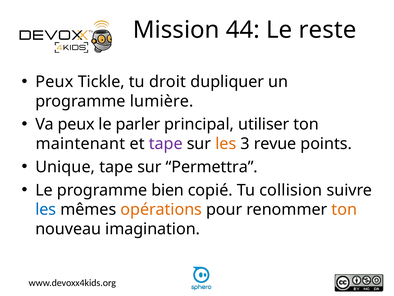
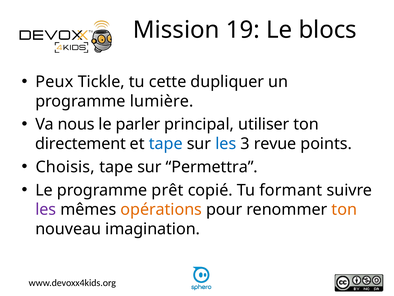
44: 44 -> 19 (243, 30)
reste: reste -> blocs (328, 30)
droit: droit -> cette (168, 82)
Va peux: peux -> nous (76, 124)
maintenant: maintenant -> directement (81, 144)
tape colour: purple -> blue (166, 144)
les colour: orange -> blue (226, 144)
Unique: Unique -> Choisis (65, 167)
bien: bien -> prêt (167, 190)
collision: collision -> formant (291, 190)
les colour: blue -> purple (46, 209)
